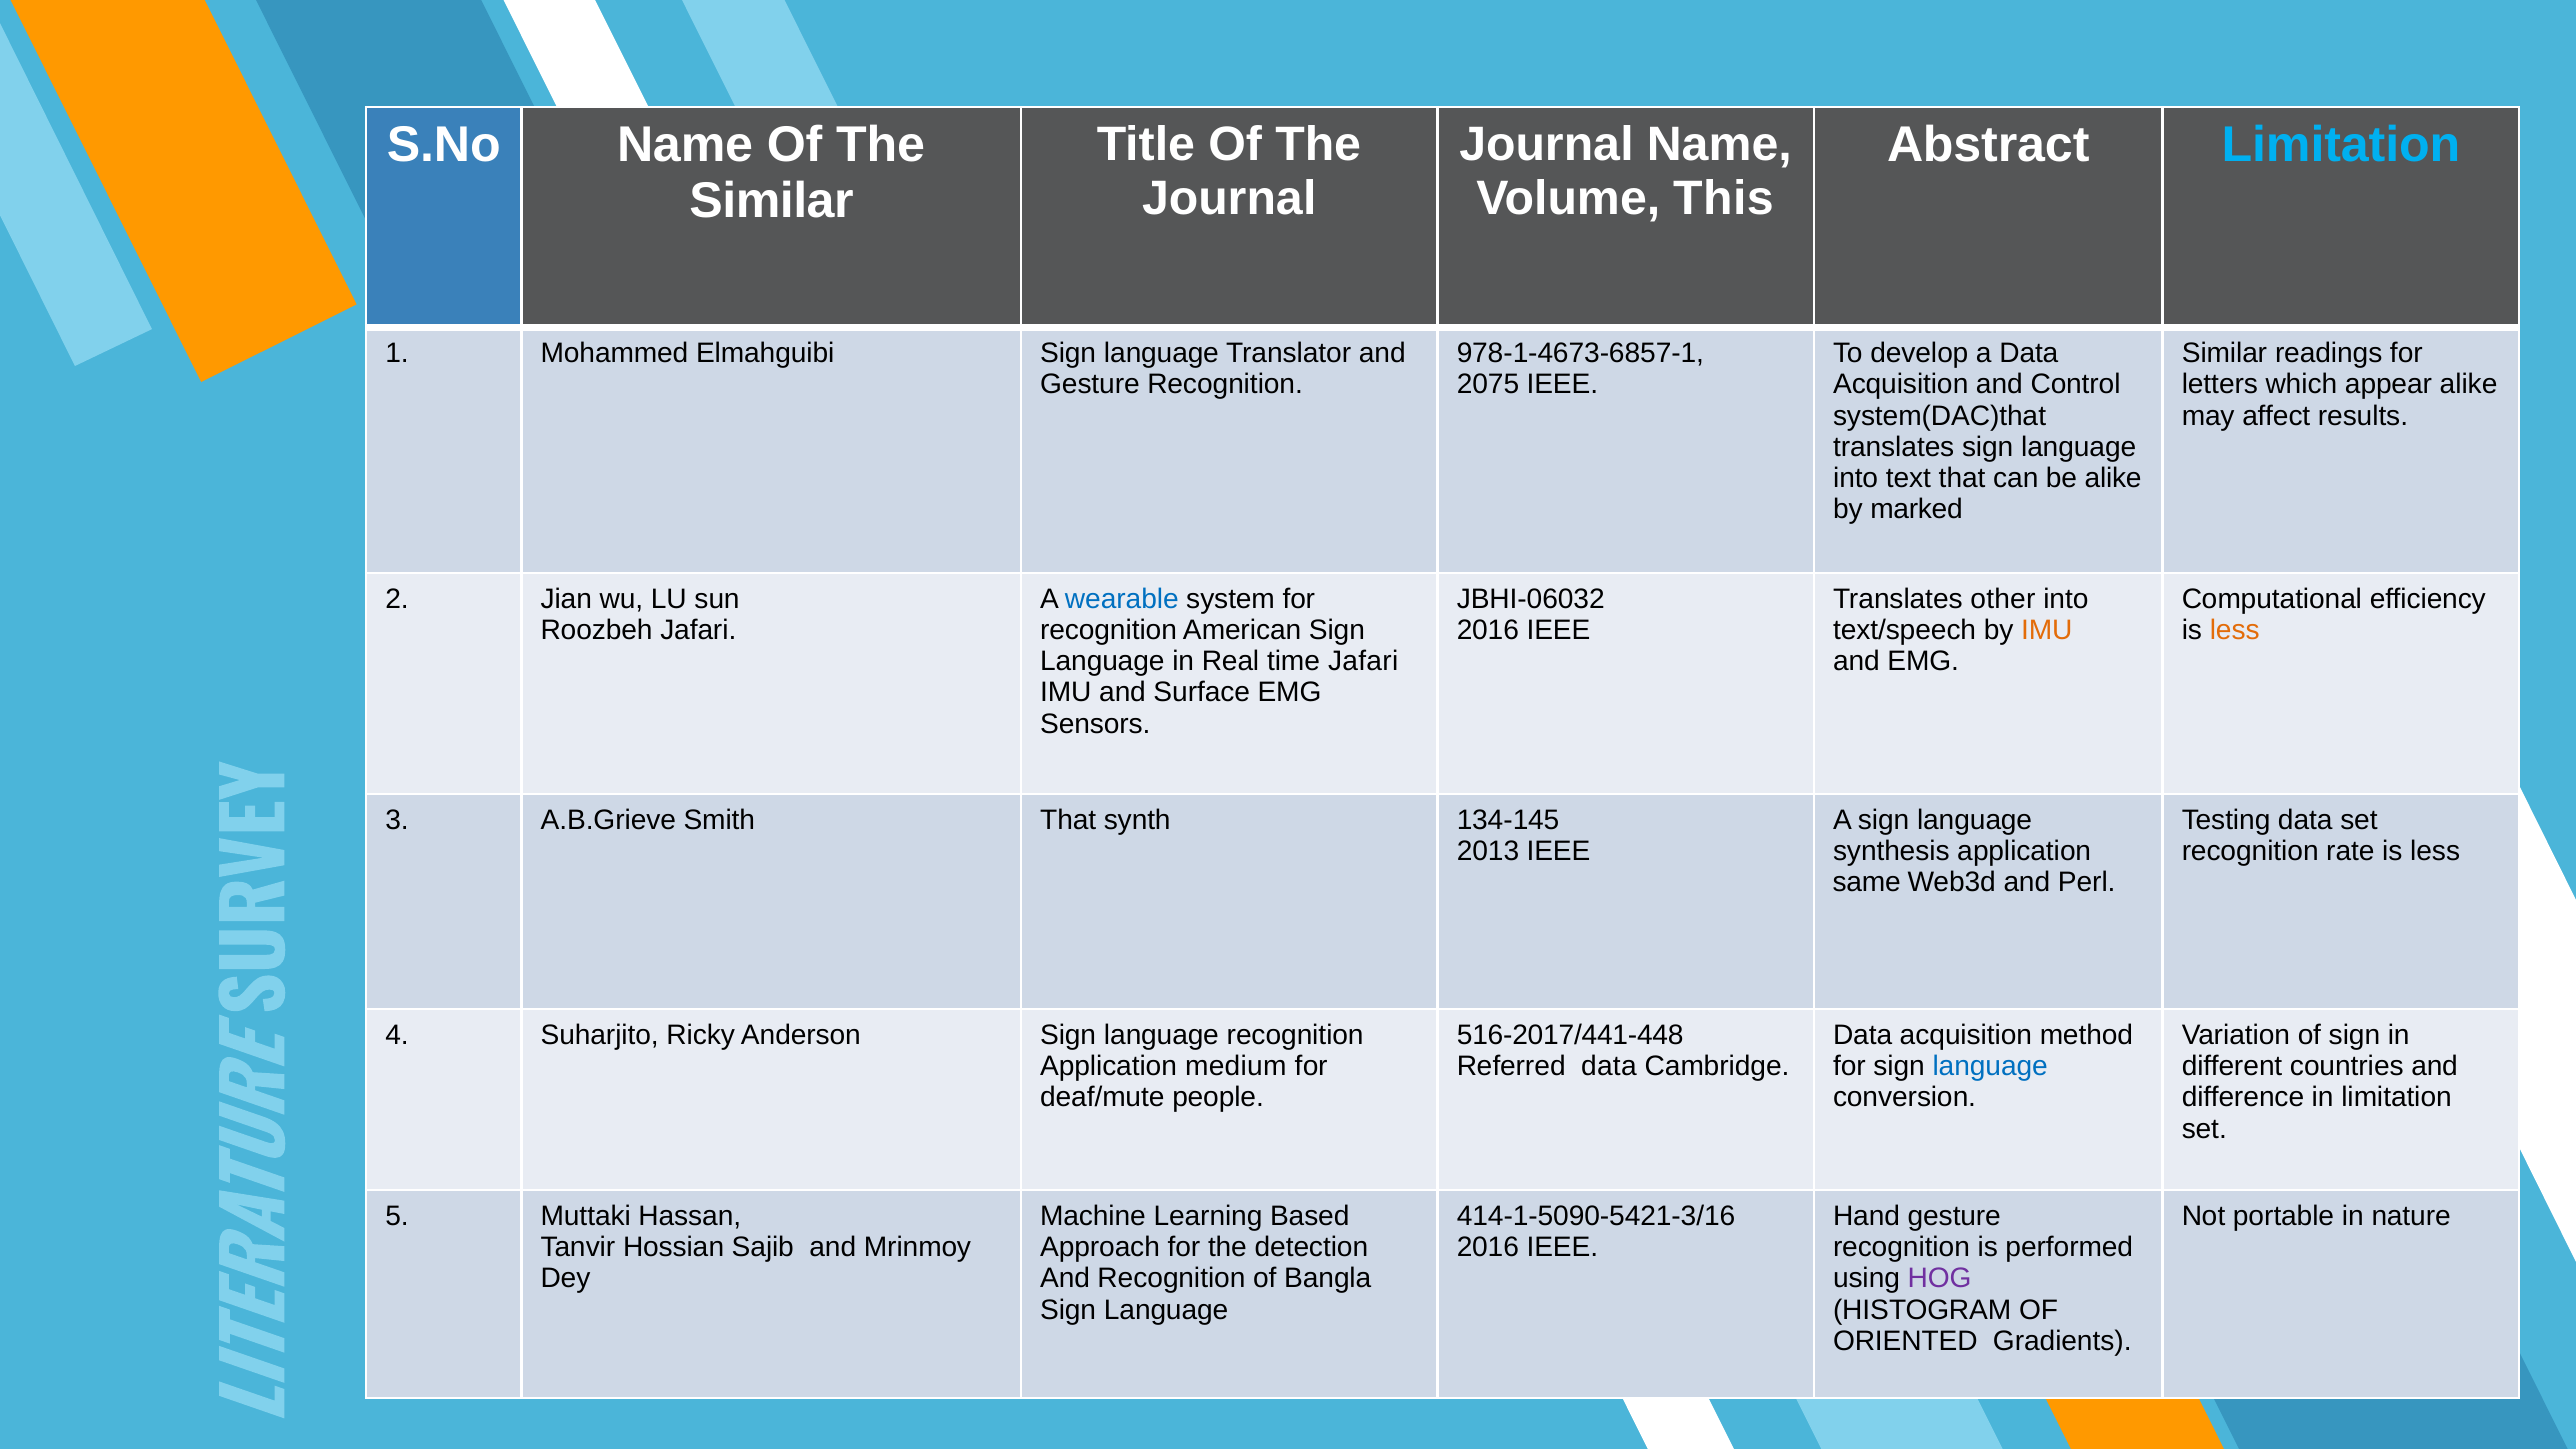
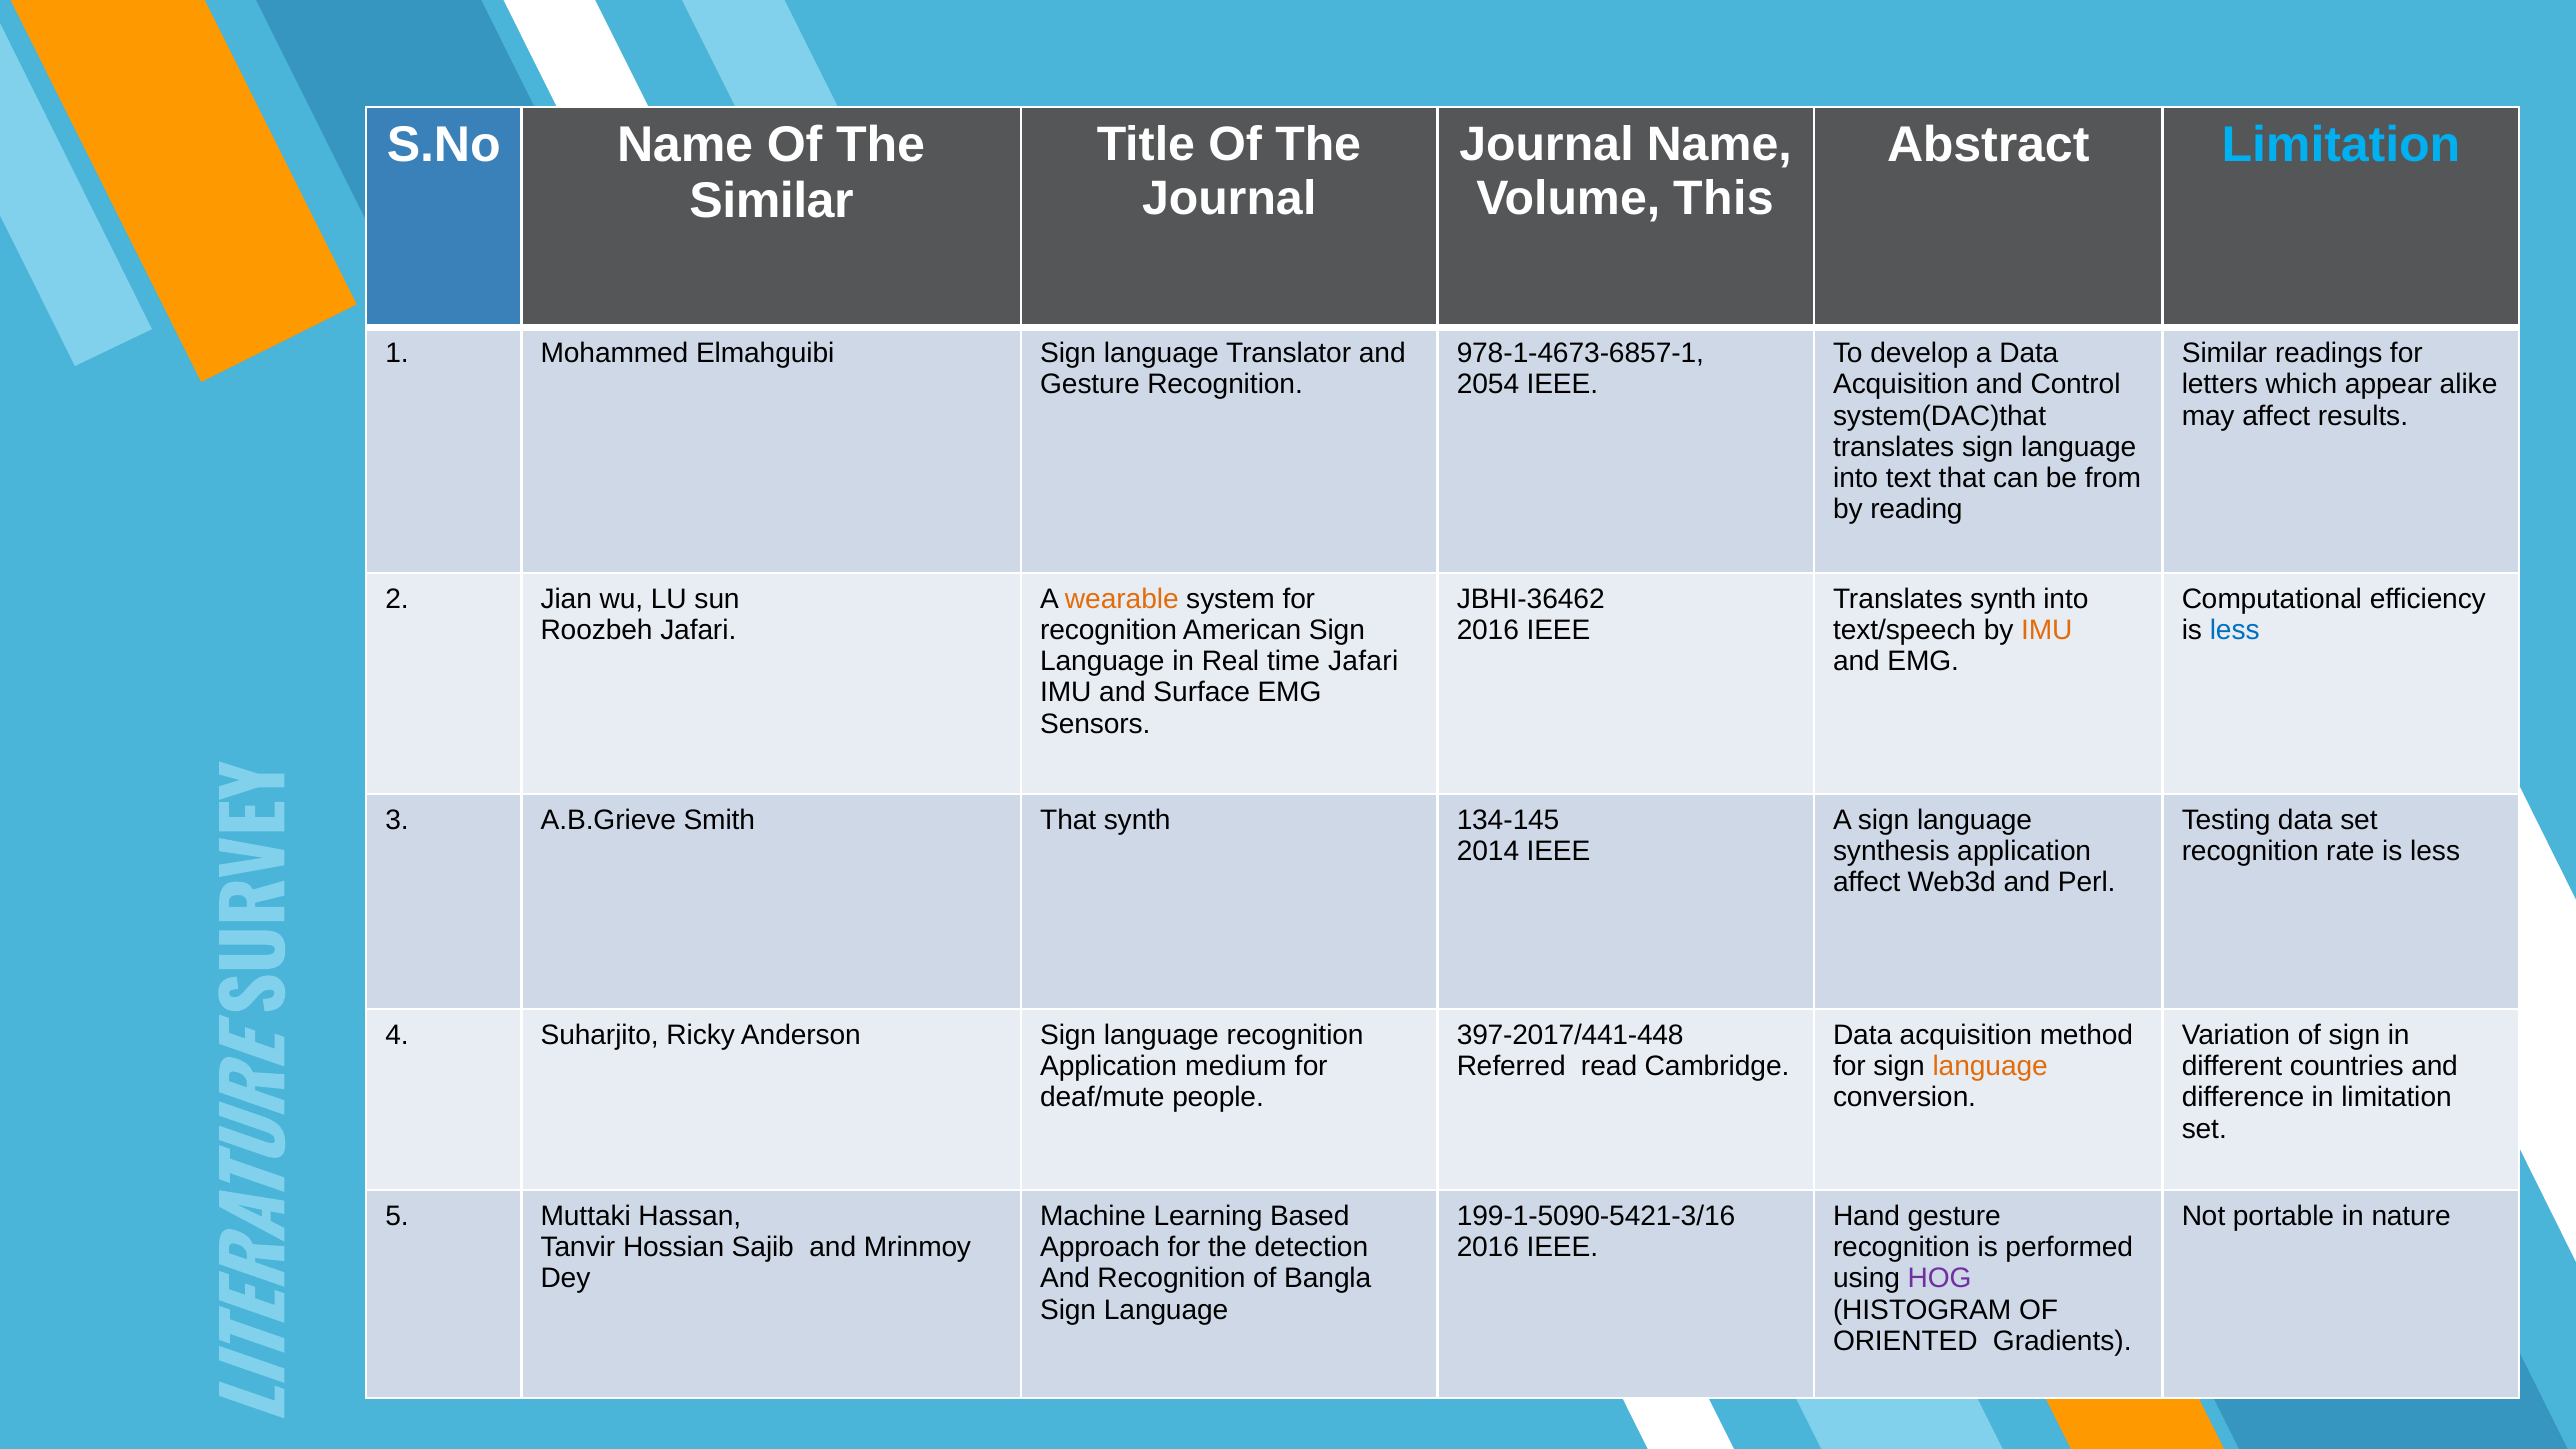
2075: 2075 -> 2054 (1488, 385)
be alike: alike -> from (2113, 478)
marked: marked -> reading (1916, 510)
wearable colour: blue -> orange (1122, 599)
JBHI-06032: JBHI-06032 -> JBHI-36462 (1531, 599)
Translates other: other -> synth (2003, 599)
less colour: orange -> blue (2235, 630)
2013: 2013 -> 2014 (1488, 851)
same: same -> affect (1867, 883)
516-2017/441-448: 516-2017/441-448 -> 397-2017/441-448 (1570, 1035)
Referred data: data -> read (1609, 1066)
language colour: blue -> orange (1990, 1066)
414-1-5090-5421-3/16: 414-1-5090-5421-3/16 -> 199-1-5090-5421-3/16 (1596, 1216)
